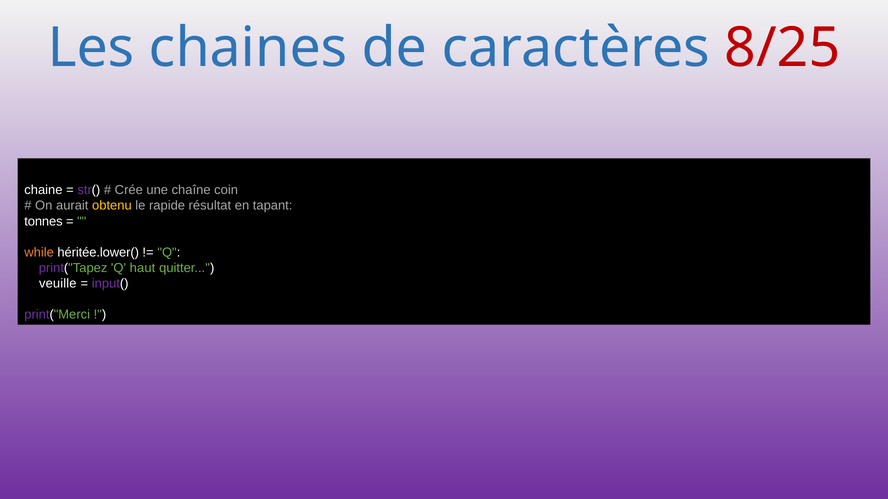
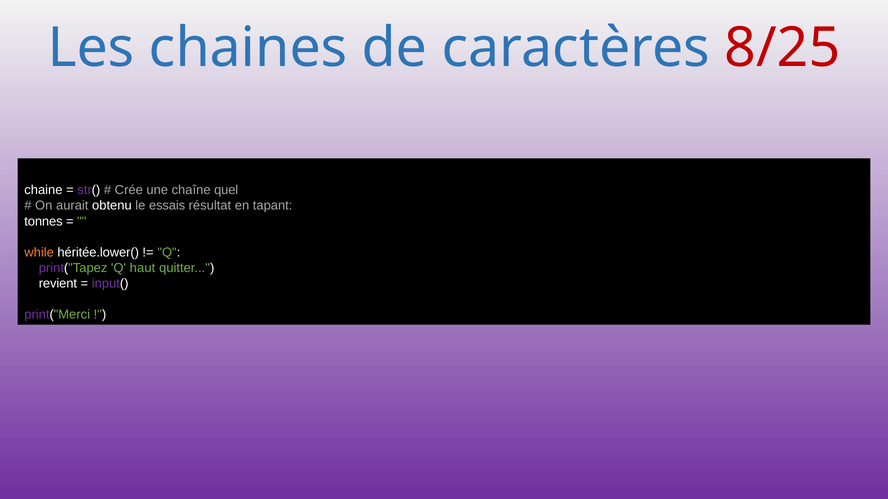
coin: coin -> quel (226, 190)
obtenu colour: yellow -> white (112, 206)
rapide: rapide -> essais (167, 206)
veuille: veuille -> revient (58, 284)
